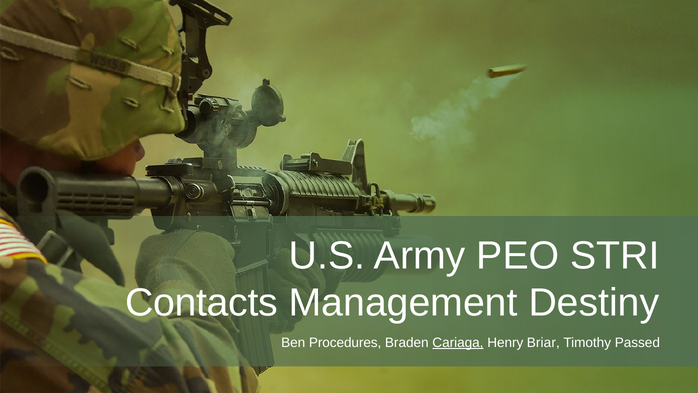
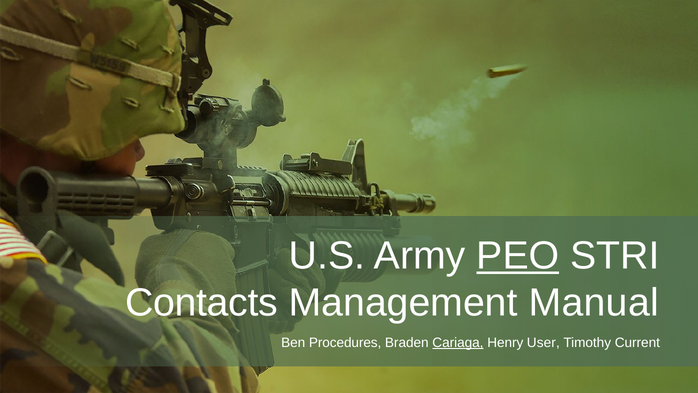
PEO underline: none -> present (518, 255)
Destiny: Destiny -> Manual (594, 303)
Briar: Briar -> User (543, 342)
Passed: Passed -> Current (637, 342)
